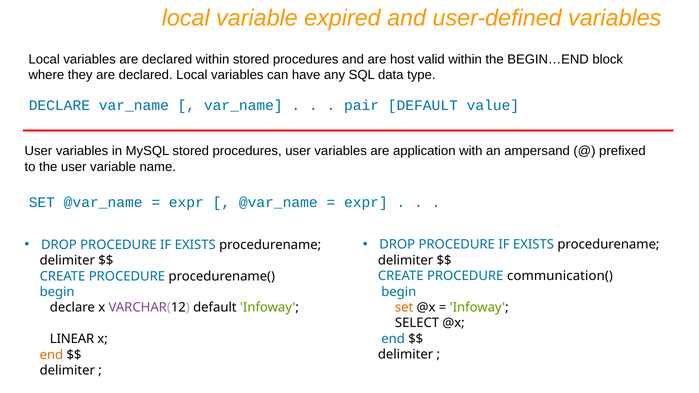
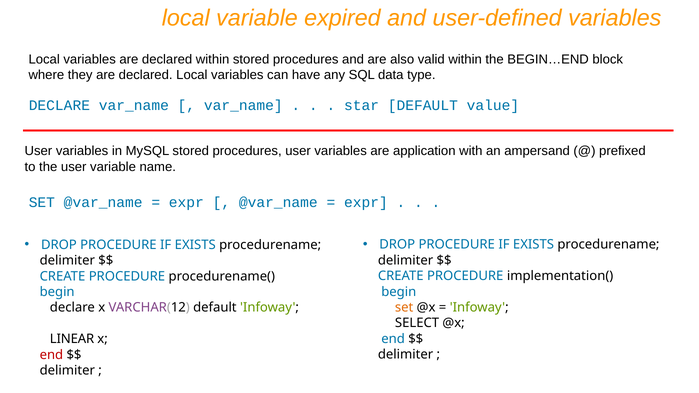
host: host -> also (402, 59)
pair: pair -> star (362, 106)
communication(: communication( -> implementation( (560, 276)
end colour: orange -> red (51, 355)
